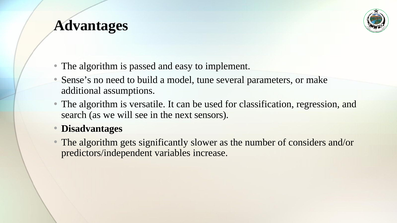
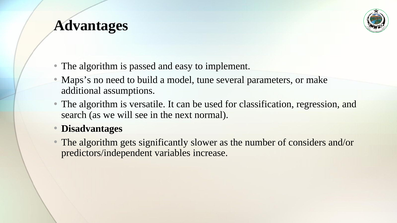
Sense’s: Sense’s -> Maps’s (76, 80)
sensors: sensors -> normal (211, 115)
